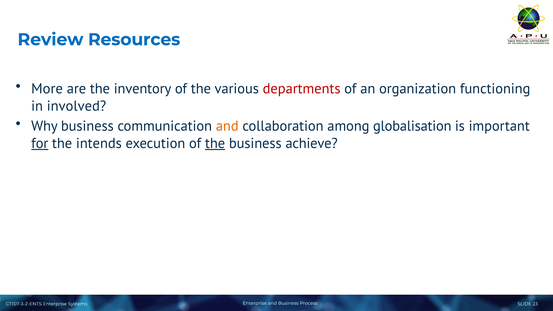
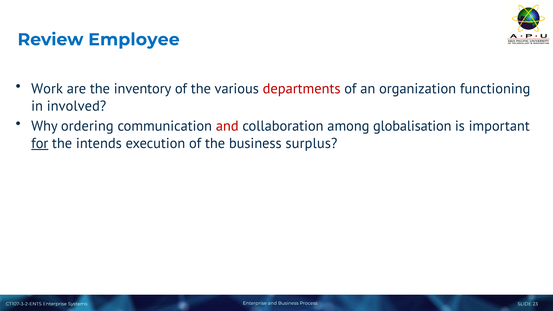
Resources: Resources -> Employee (134, 40)
More: More -> Work (47, 89)
Why business: business -> ordering (87, 126)
and colour: orange -> red (227, 126)
the underline: present -> none (215, 143)
achieve: achieve -> surplus (311, 143)
